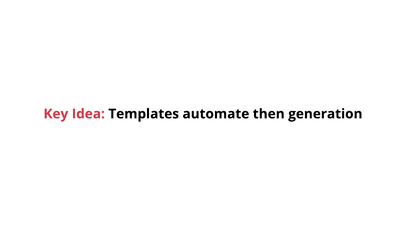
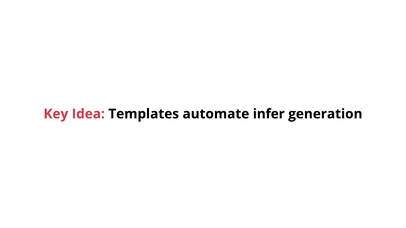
then: then -> infer (269, 114)
